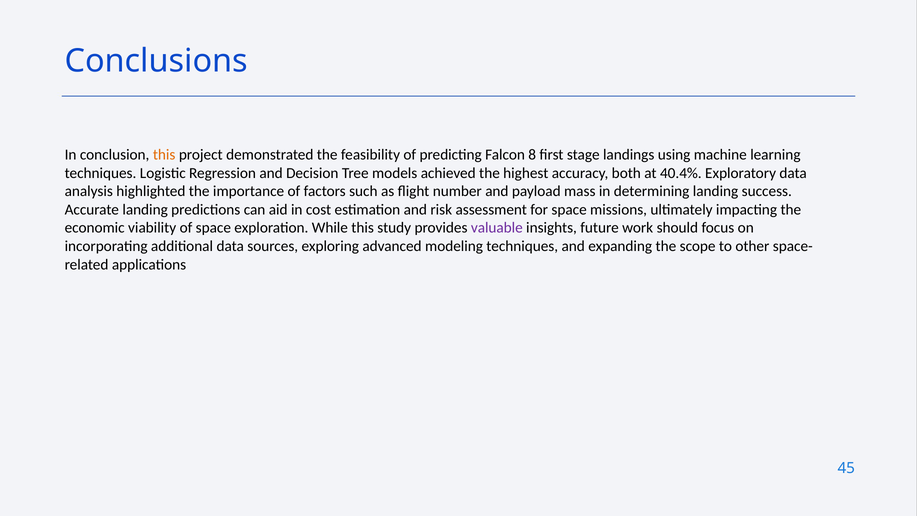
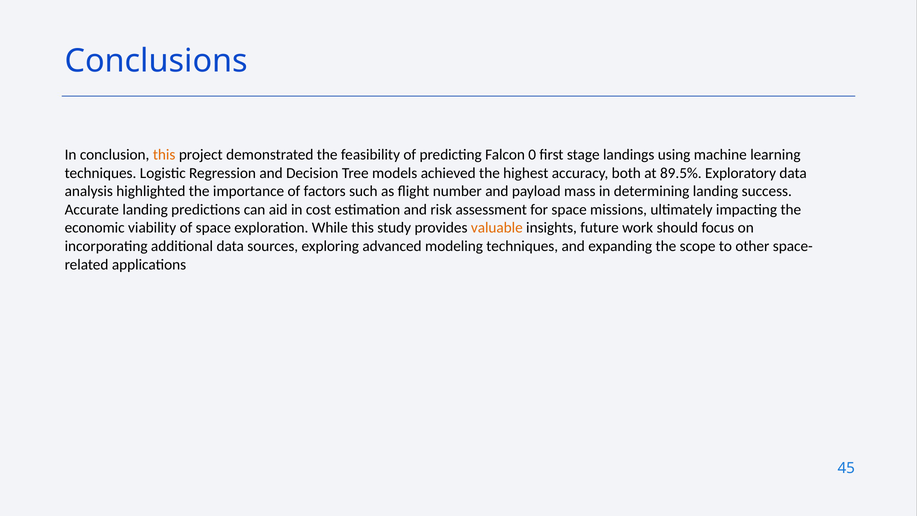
8: 8 -> 0 (532, 155)
40.4%: 40.4% -> 89.5% (681, 173)
valuable colour: purple -> orange (497, 228)
